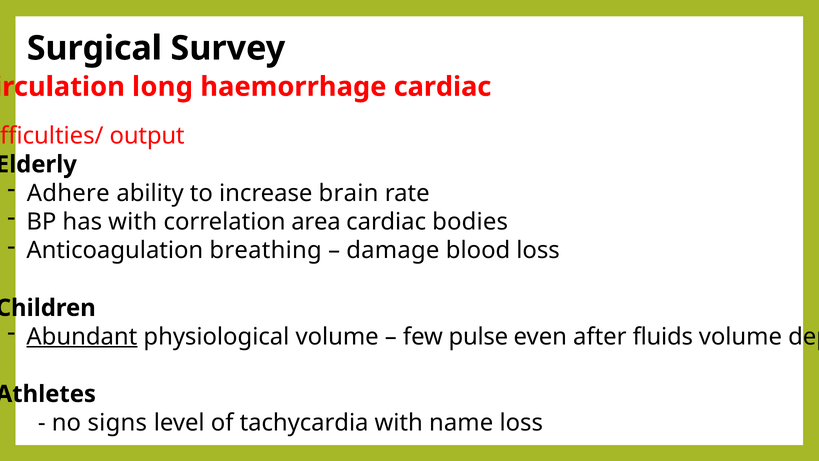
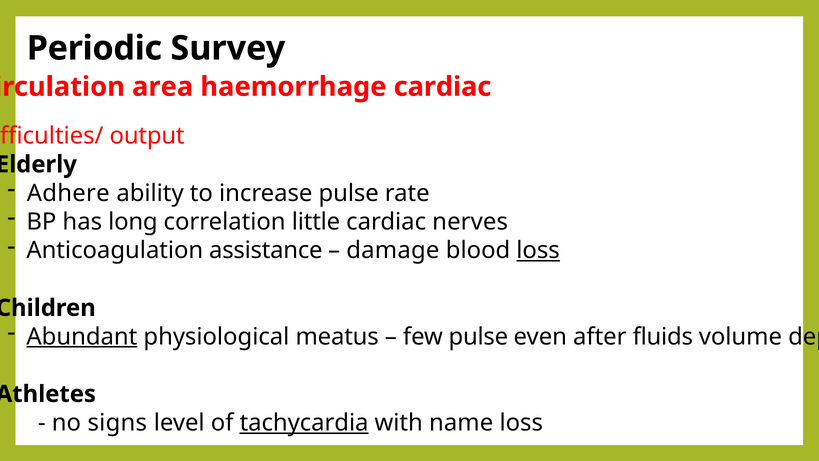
Surgical: Surgical -> Periodic (94, 48)
long: long -> area (163, 87)
increase brain: brain -> pulse (349, 193)
has with: with -> long (133, 222)
area: area -> little (316, 222)
bodies: bodies -> nerves (470, 222)
breathing: breathing -> assistance (266, 250)
loss underline: none -> present (538, 250)
physiological volume: volume -> meatus (337, 336)
tachycardia underline: none -> present (304, 422)
